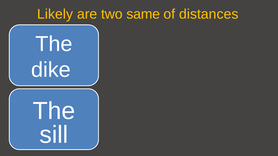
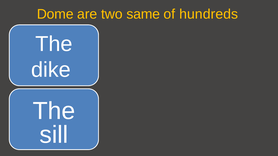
Likely: Likely -> Dome (55, 14)
distances: distances -> hundreds (209, 14)
